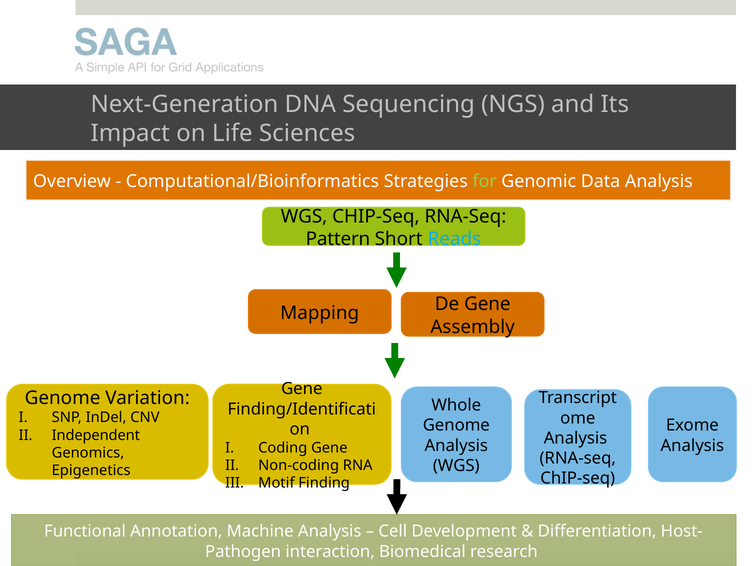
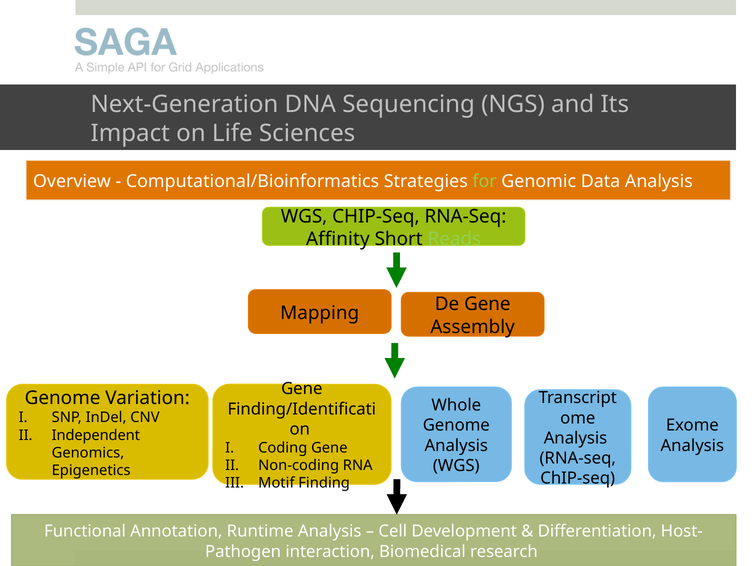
Pattern: Pattern -> Affinity (338, 239)
Reads colour: light blue -> light green (454, 239)
Machine: Machine -> Runtime (260, 532)
